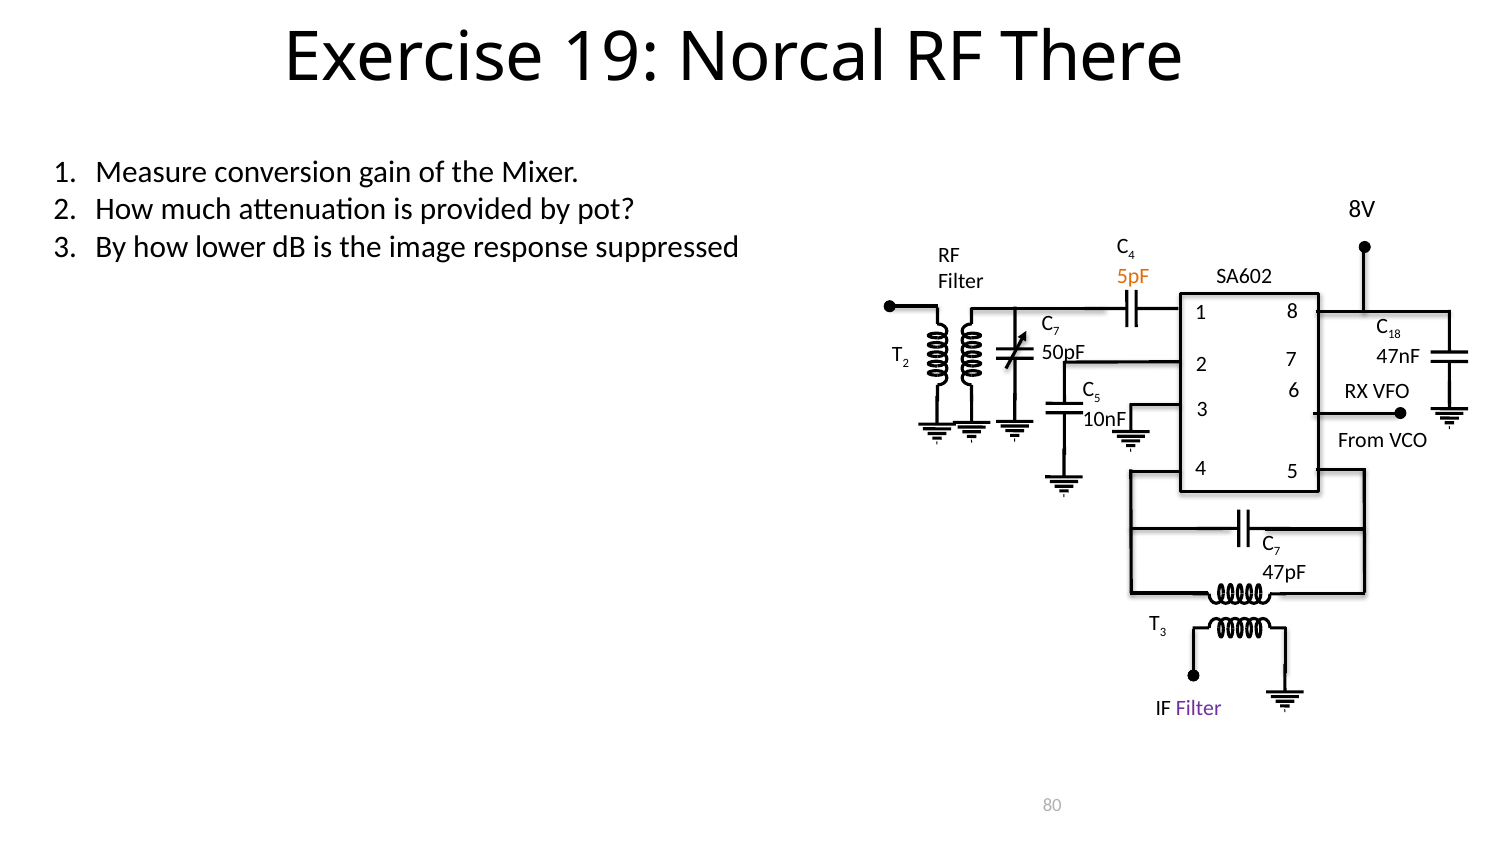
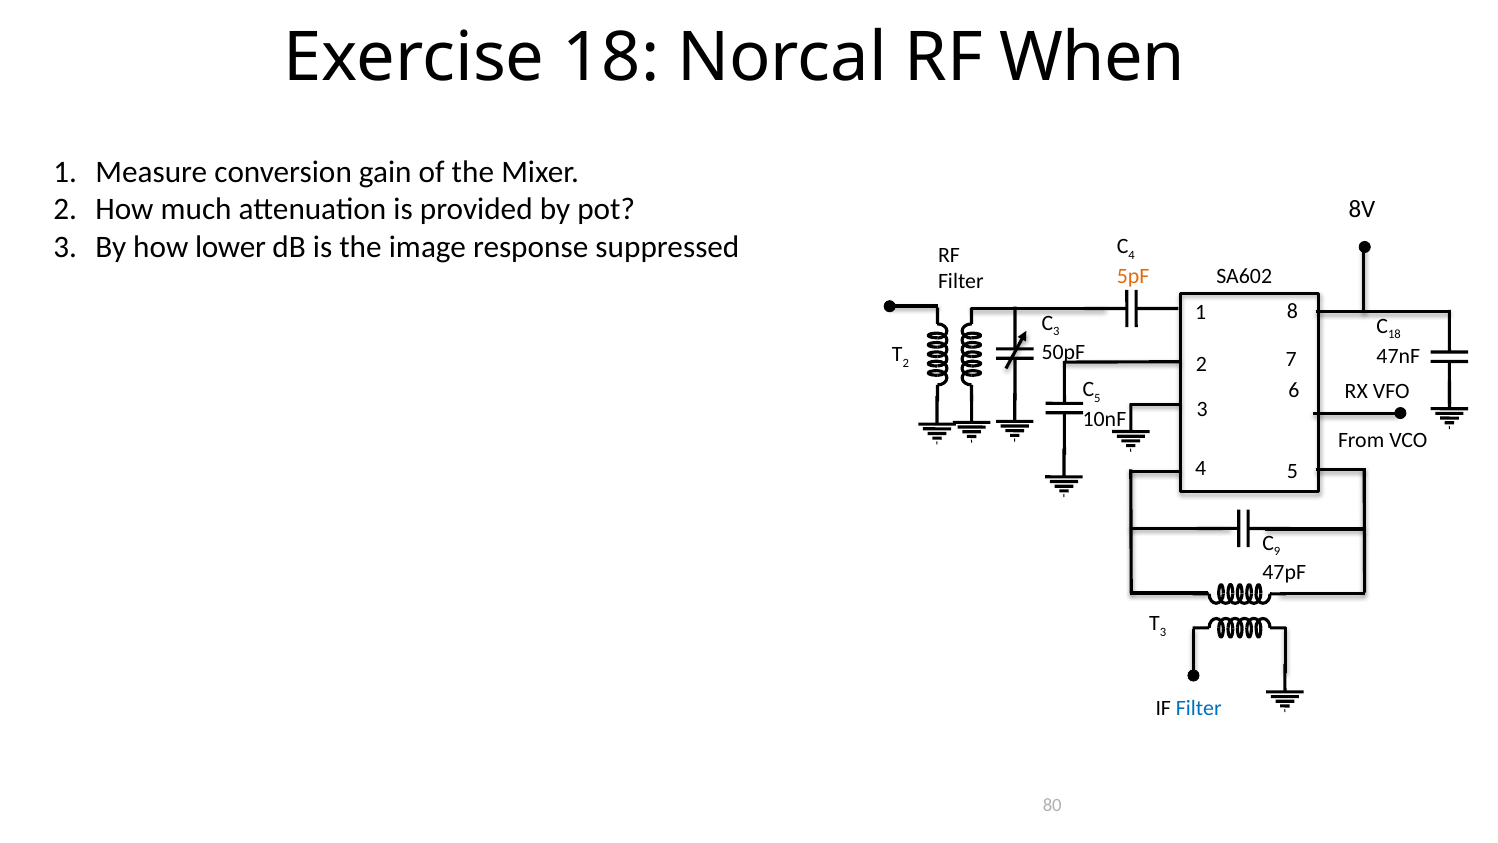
Exercise 19: 19 -> 18 (611, 58)
There: There -> When (1093, 58)
7: 7 -> 3 (1056, 331)
7: 7 -> 9 (1277, 551)
Filter colour: purple -> blue (1199, 708)
